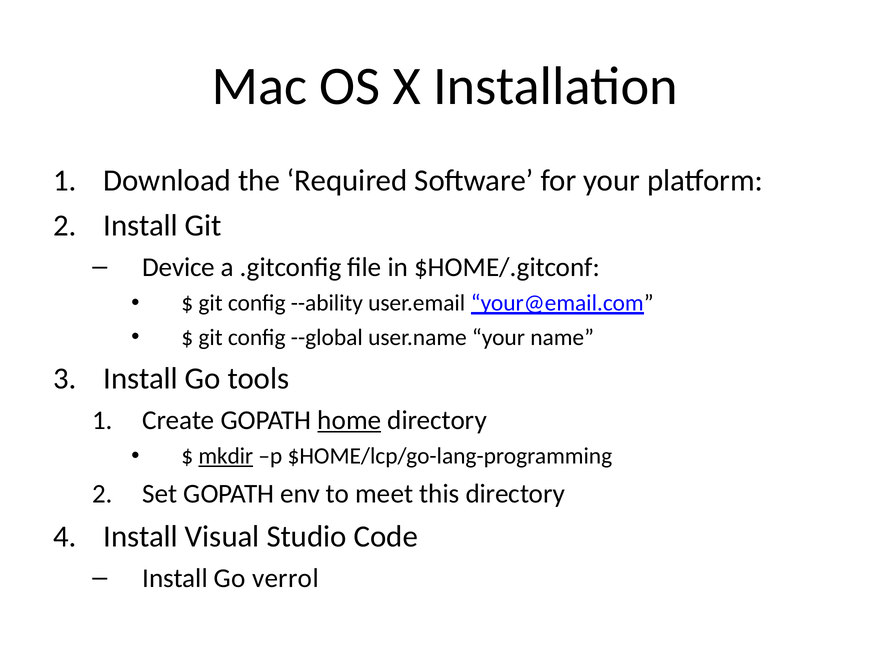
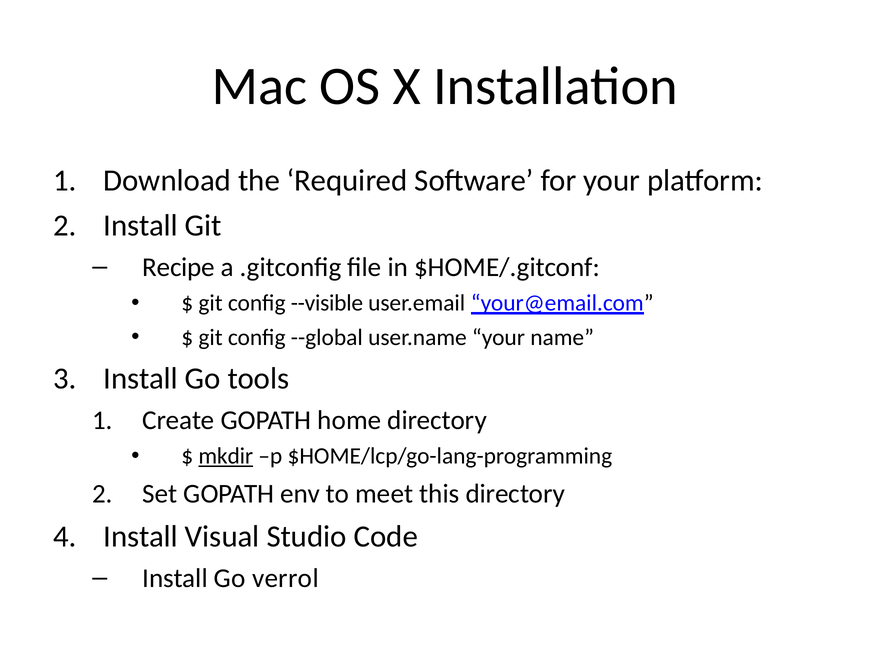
Device: Device -> Recipe (179, 267)
--ability: --ability -> --visible (327, 303)
home underline: present -> none (349, 420)
